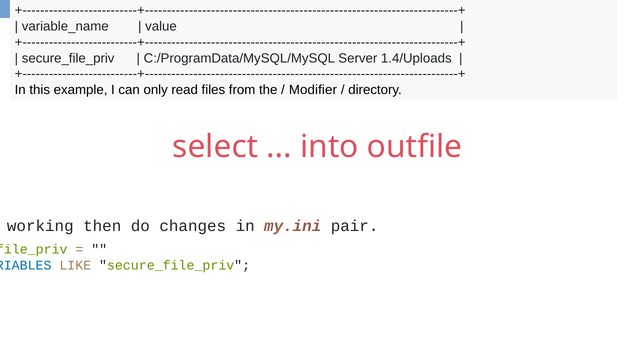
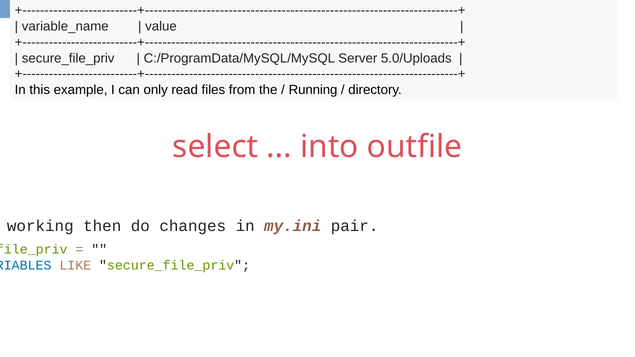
1.4/Uploads: 1.4/Uploads -> 5.0/Uploads (416, 58)
Modifier: Modifier -> Running (313, 90)
